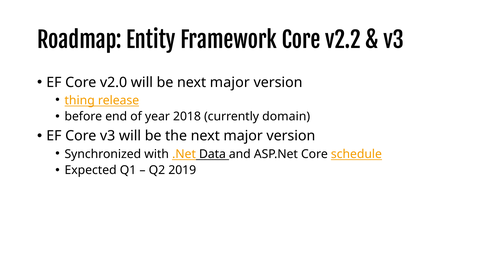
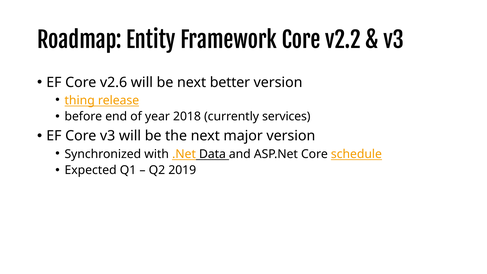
v2.0: v2.0 -> v2.6 (114, 82)
be next major: major -> better (230, 82)
domain: domain -> services (286, 117)
